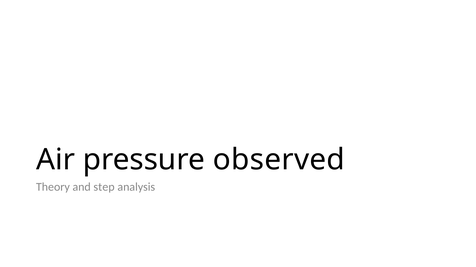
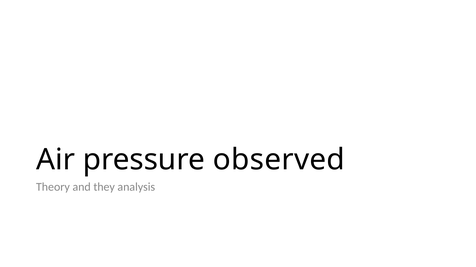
step: step -> they (104, 187)
